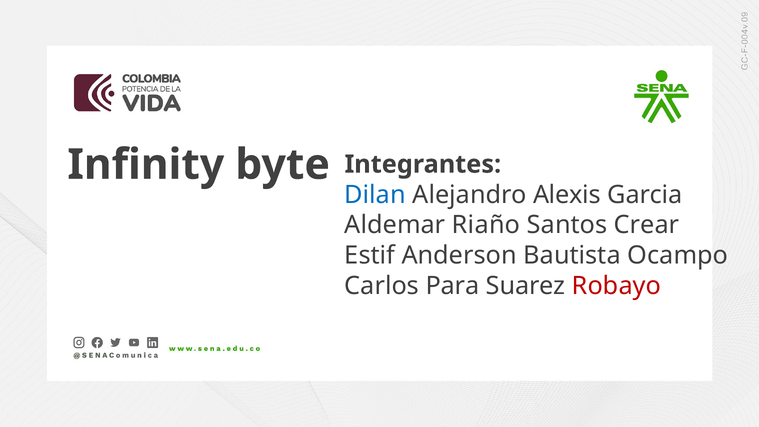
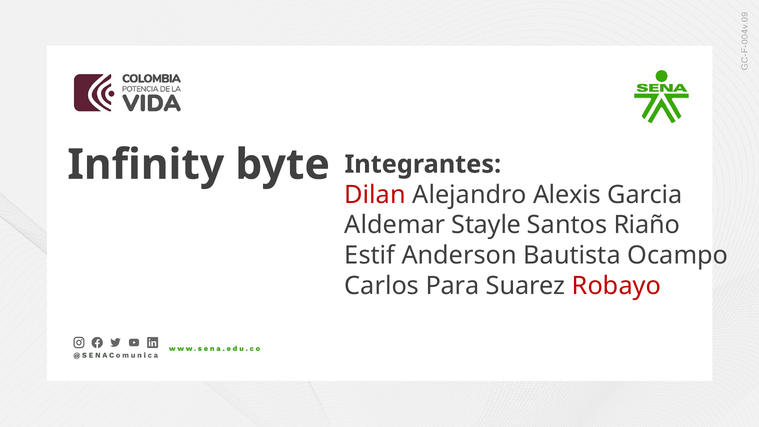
Dilan colour: blue -> red (375, 195)
Riaño: Riaño -> Stayle (486, 225)
Crear: Crear -> Riaño (647, 225)
